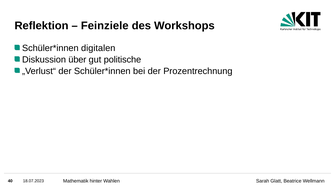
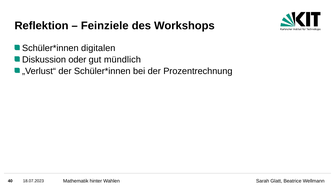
über: über -> oder (77, 60)
politische: politische -> mündlich (122, 60)
